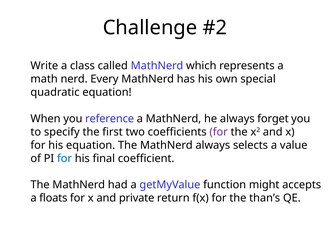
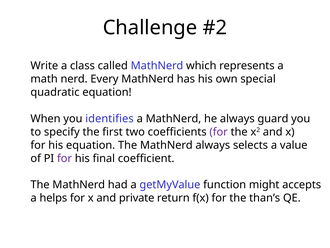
reference: reference -> identifies (109, 118)
forget: forget -> guard (273, 118)
for colour: blue -> purple (64, 158)
floats: floats -> helps (53, 198)
